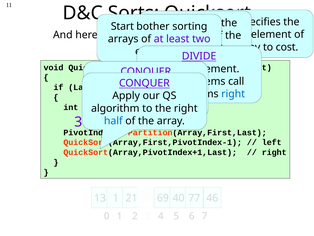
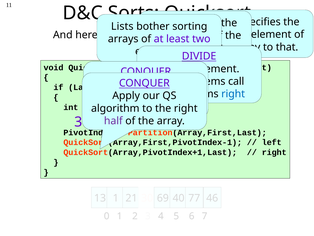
Start: Start -> Lists (122, 26)
cost: cost -> that (287, 47)
half colour: blue -> purple (113, 121)
